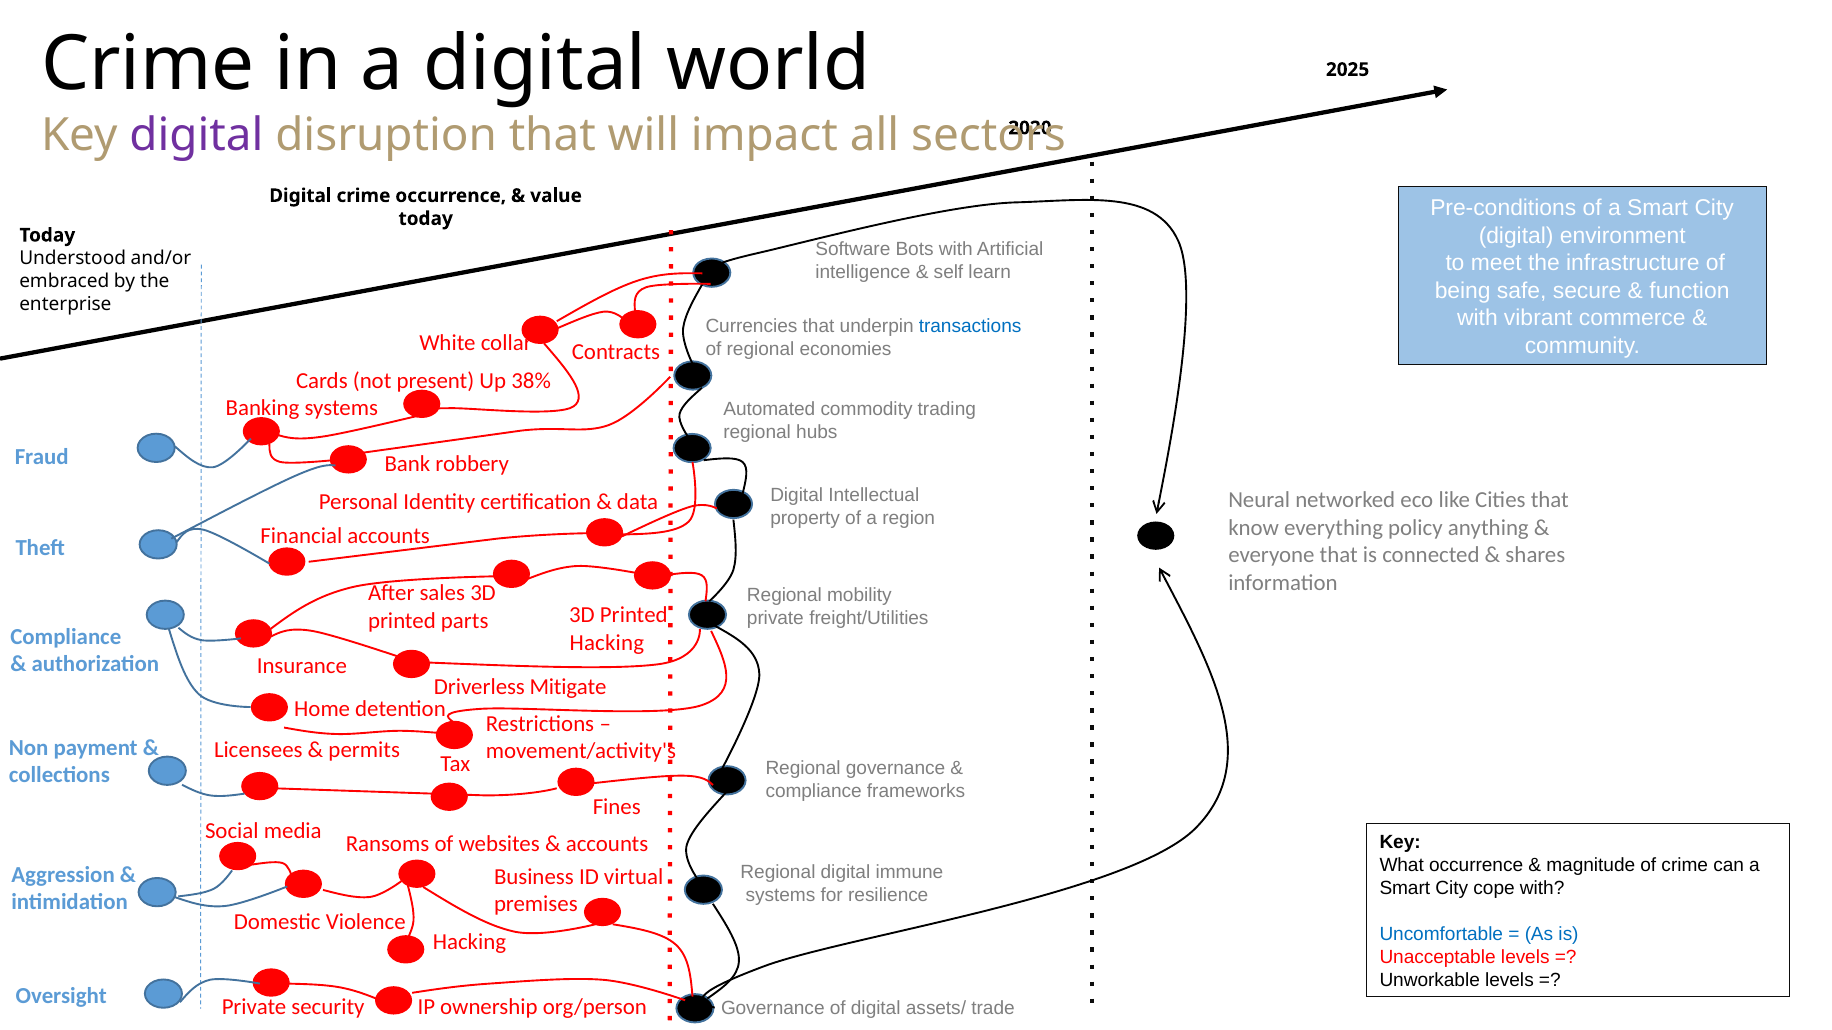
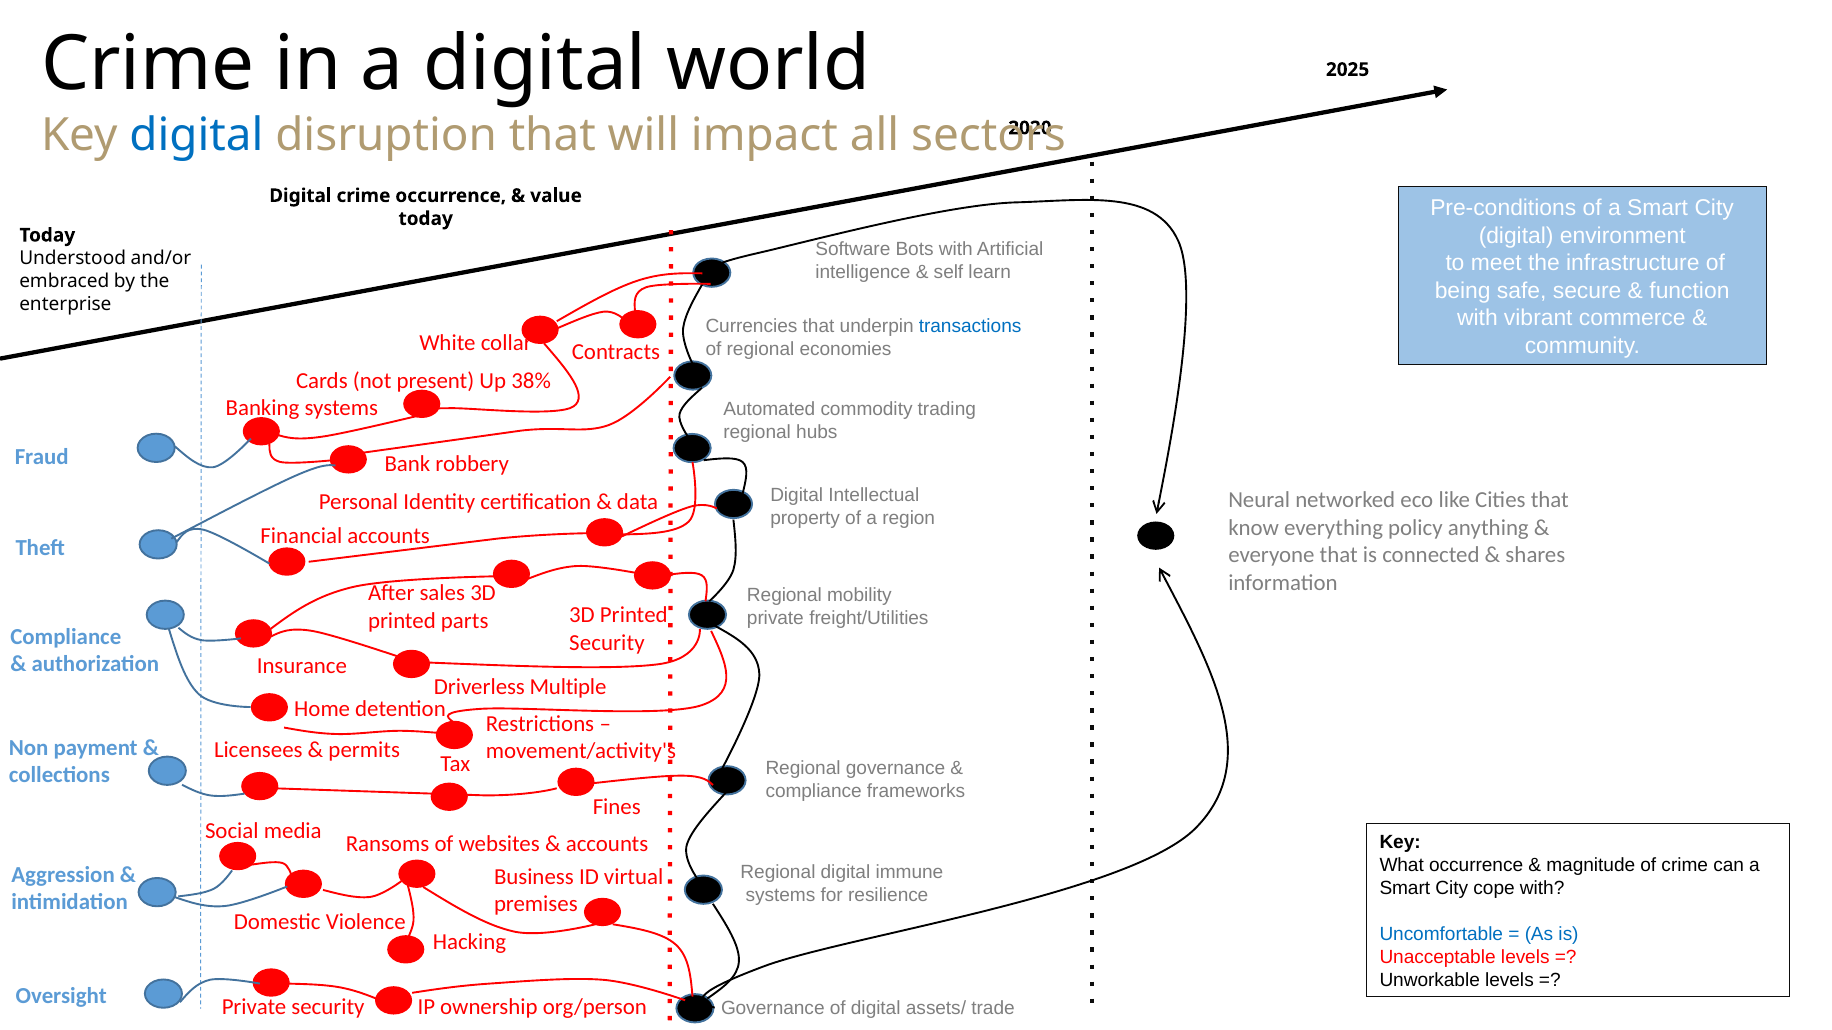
digital colour: purple -> blue (196, 135)
Hacking: Hacking -> Security (607, 643)
Mitigate: Mitigate -> Multiple (568, 687)
